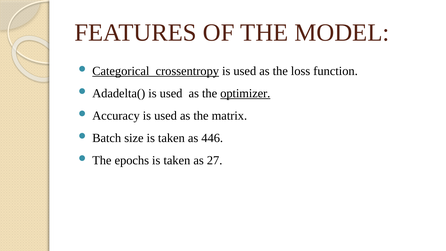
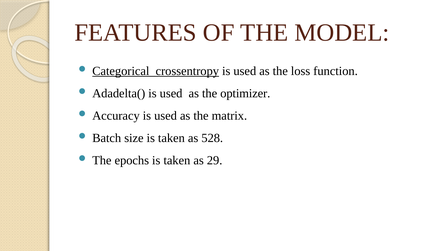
optimizer underline: present -> none (245, 93)
446: 446 -> 528 (212, 138)
27: 27 -> 29 (215, 160)
